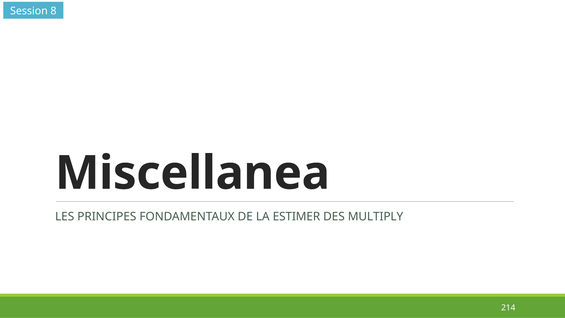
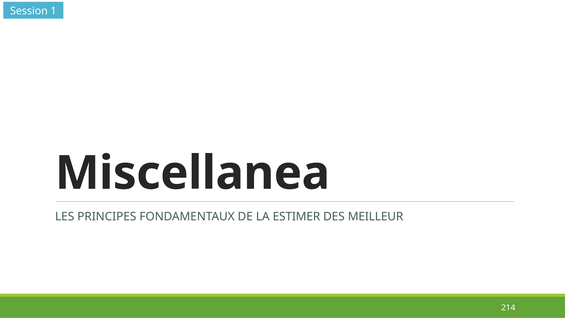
8: 8 -> 1 (53, 11)
MULTIPLY: MULTIPLY -> MEILLEUR (376, 216)
